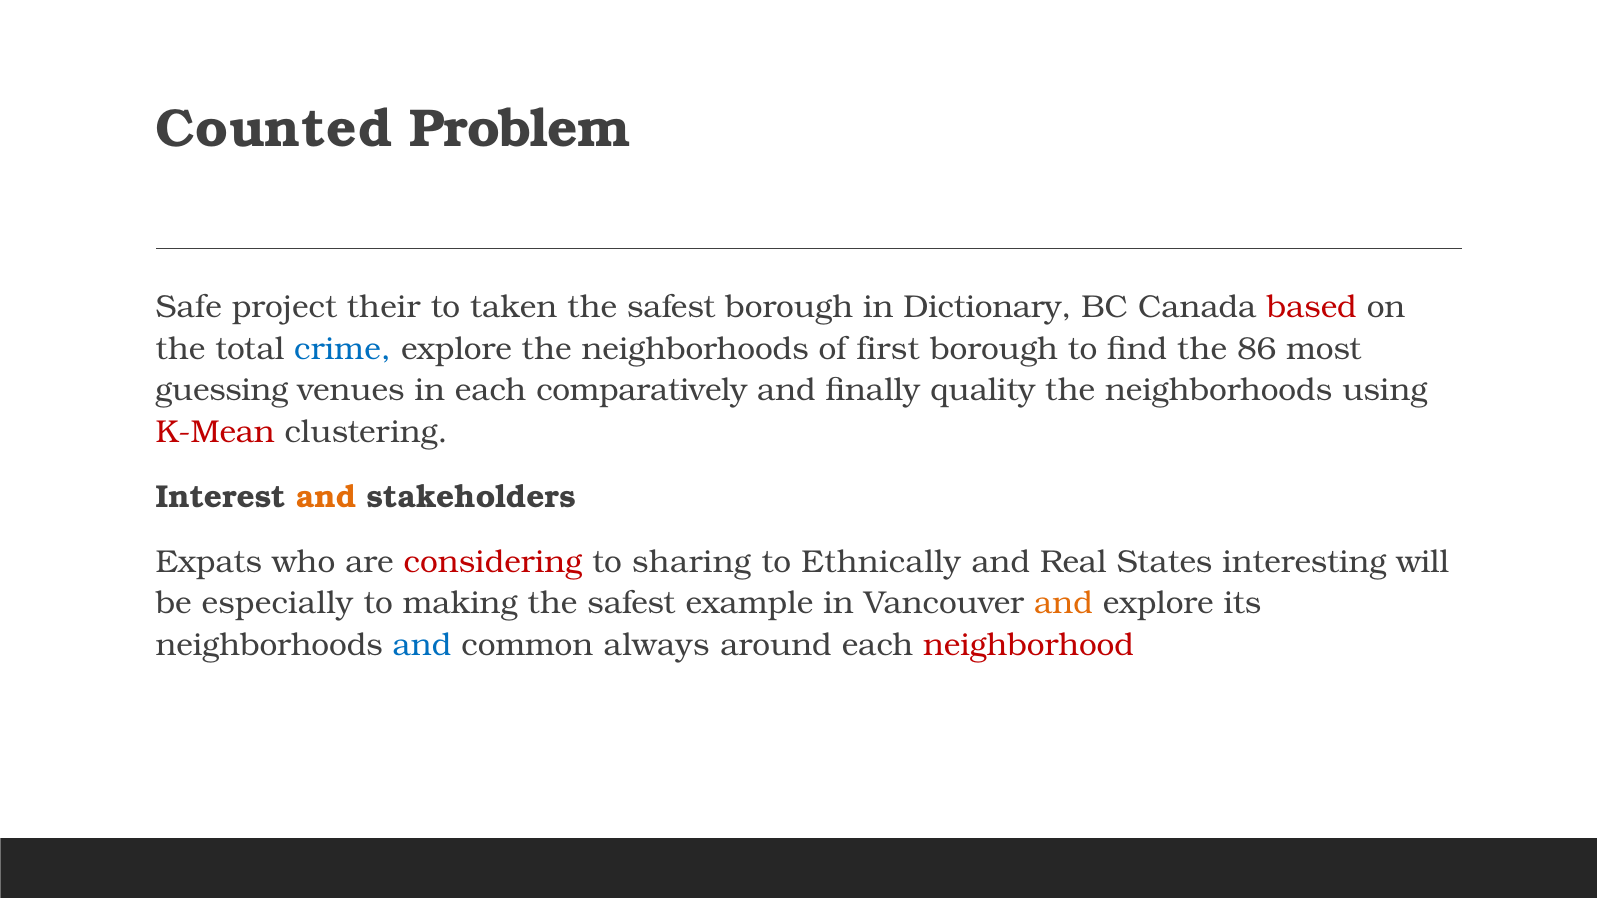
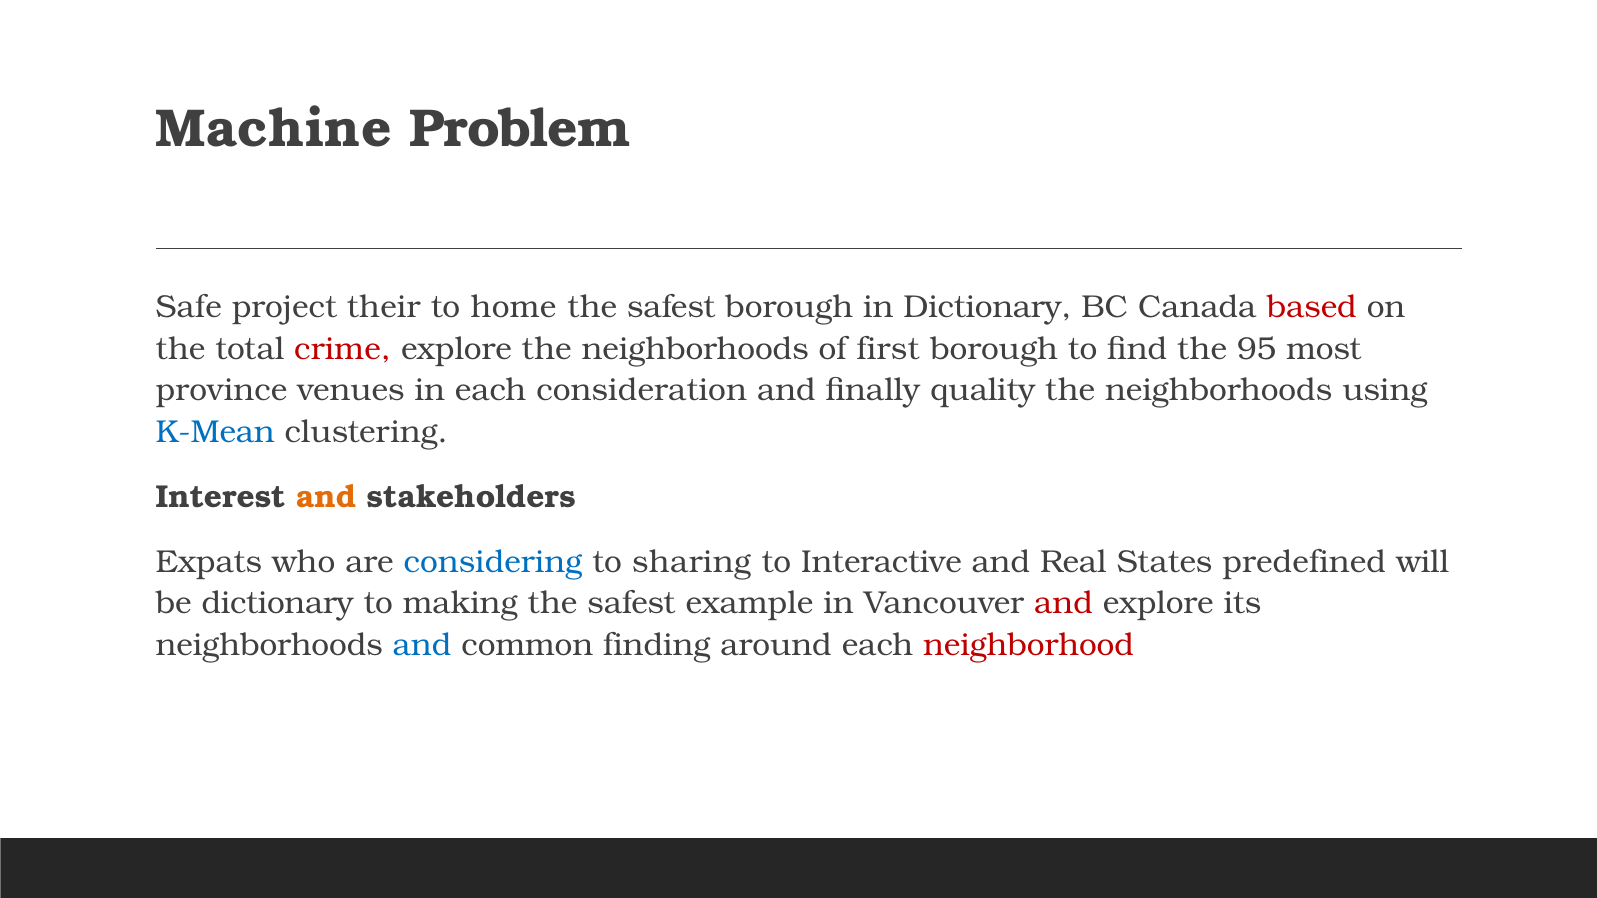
Counted: Counted -> Machine (274, 129)
taken: taken -> home (514, 307)
crime colour: blue -> red (343, 349)
86: 86 -> 95 (1257, 349)
guessing: guessing -> province (222, 390)
comparatively: comparatively -> consideration (642, 390)
K-Mean colour: red -> blue (215, 432)
considering colour: red -> blue (493, 562)
Ethnically: Ethnically -> Interactive (881, 562)
interesting: interesting -> predefined (1304, 562)
be especially: especially -> dictionary (278, 604)
and colour: orange -> red (1063, 604)
always: always -> finding (657, 645)
